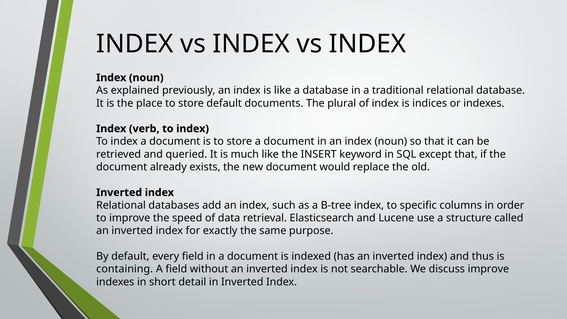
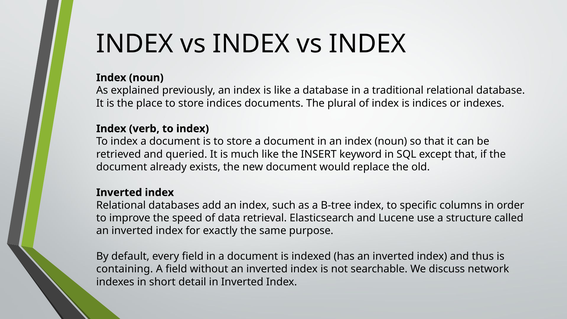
store default: default -> indices (224, 103)
discuss improve: improve -> network (488, 269)
